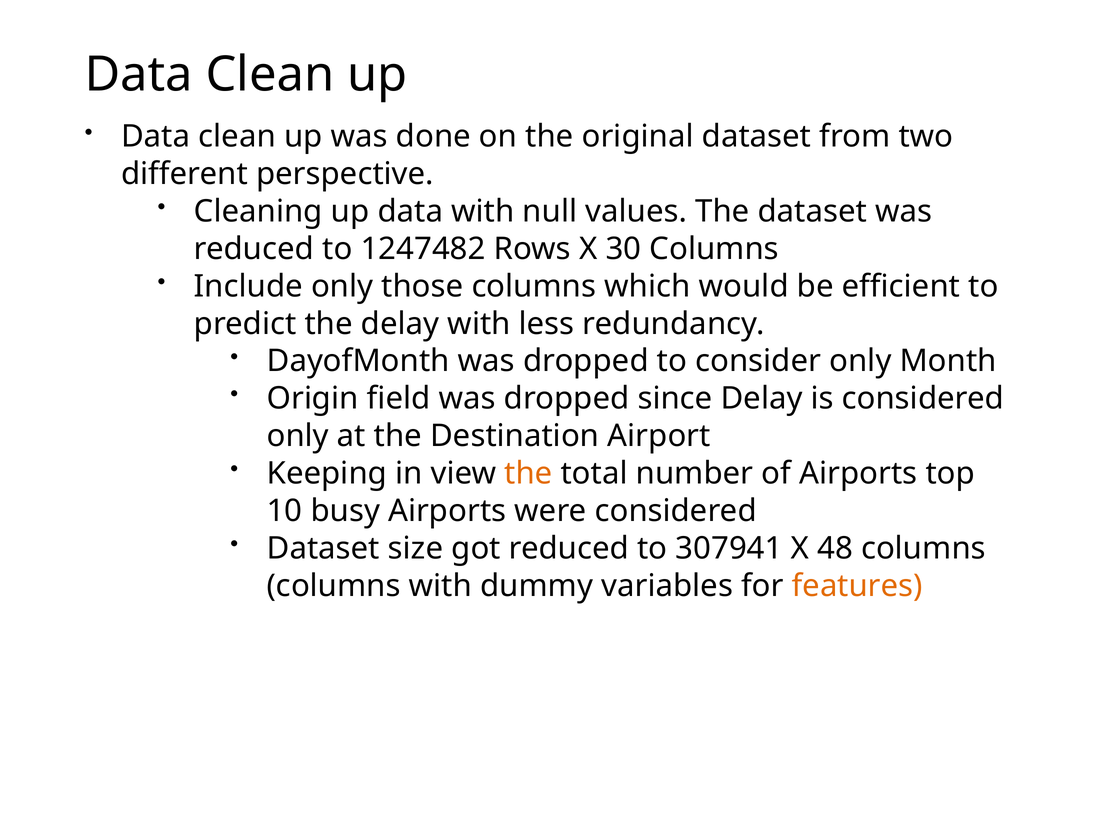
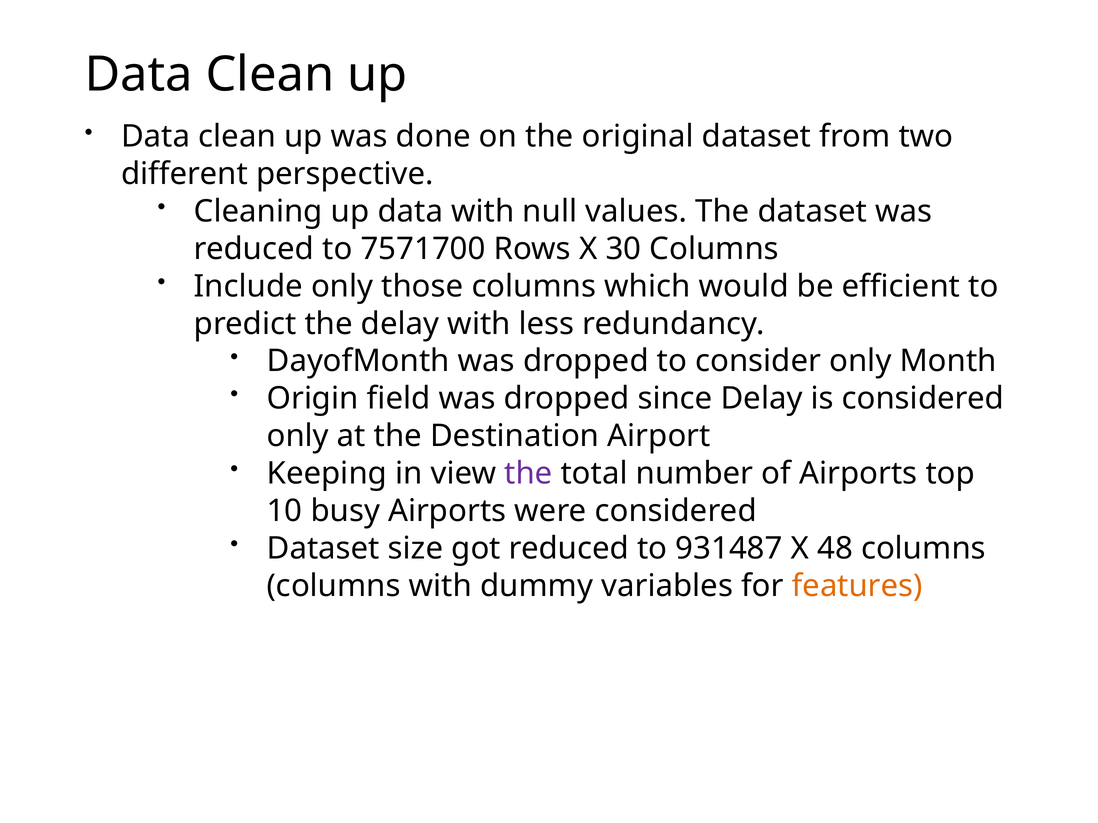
1247482: 1247482 -> 7571700 (423, 249)
the colour: orange -> purple (528, 474)
307941: 307941 -> 931487 (729, 549)
